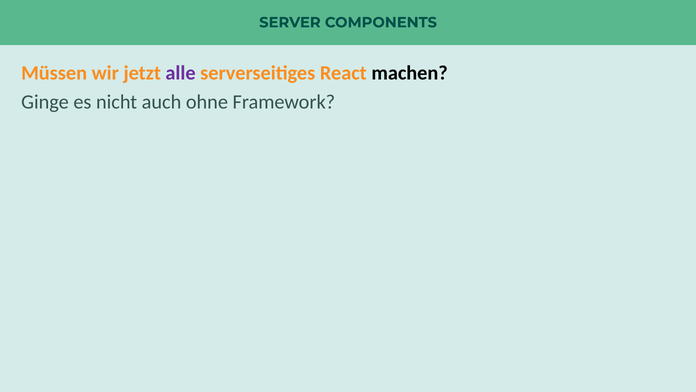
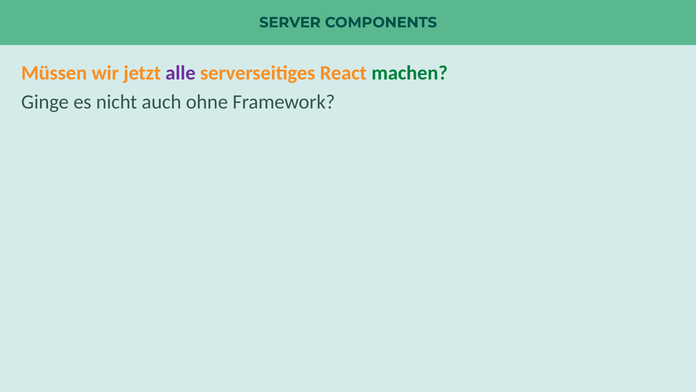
machen colour: black -> green (410, 73)
